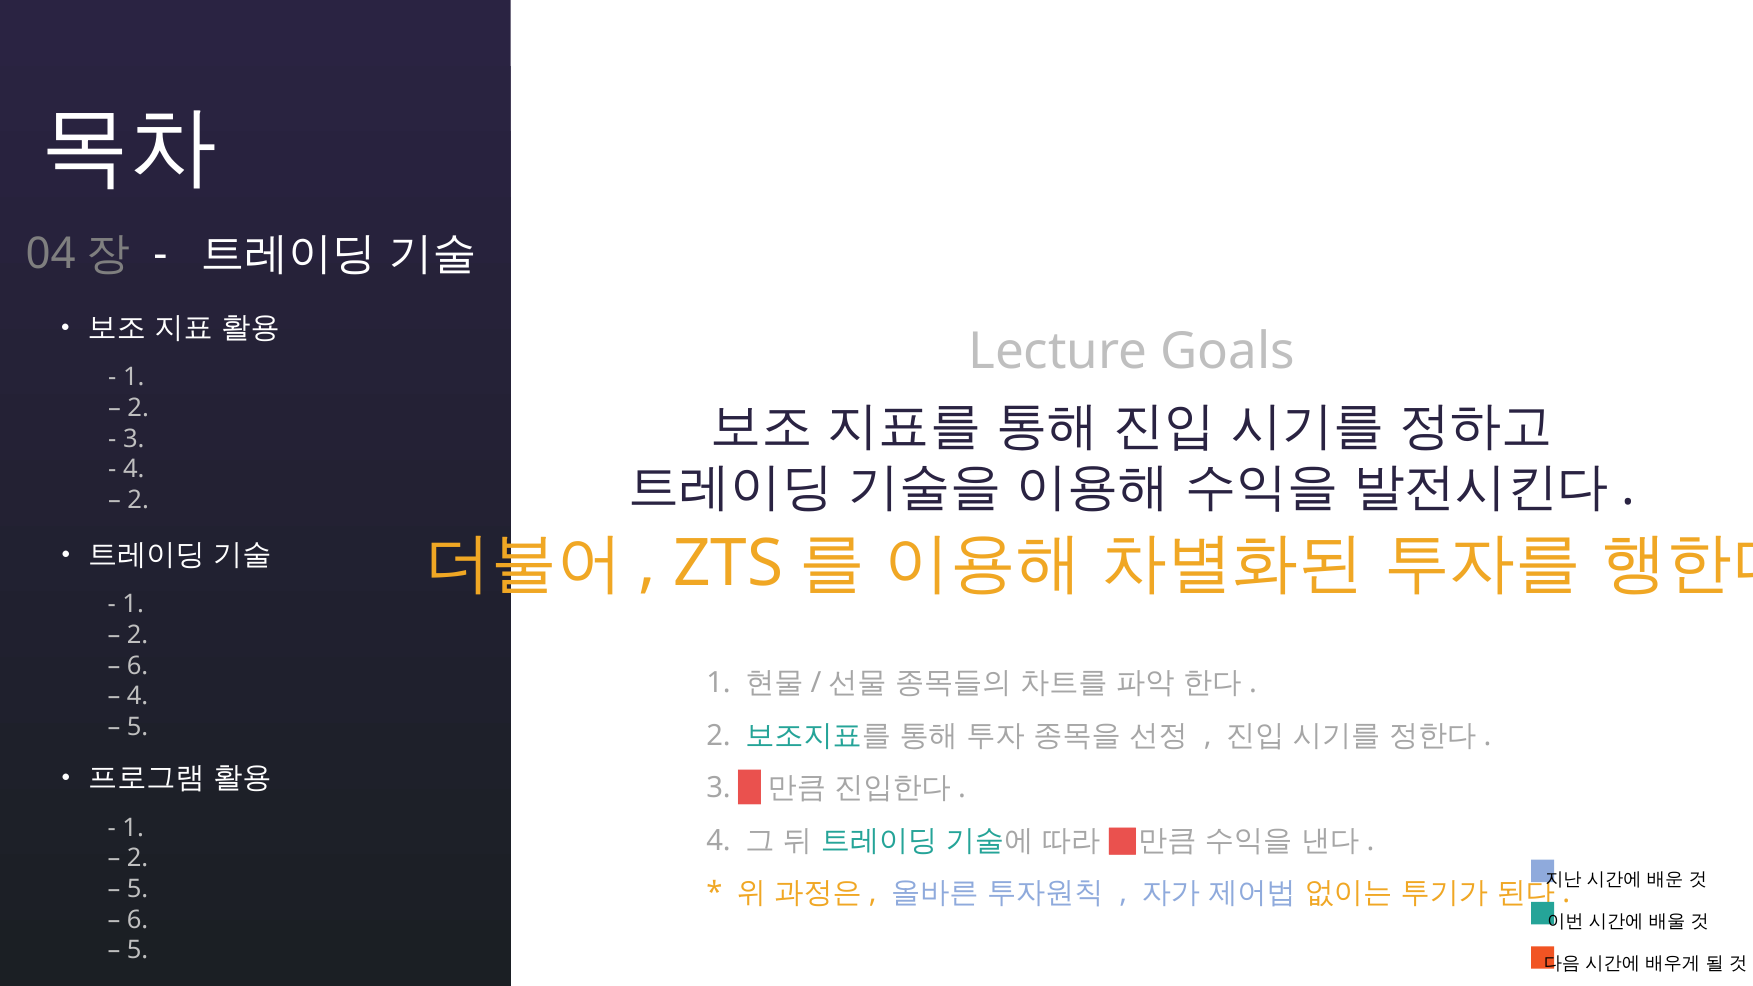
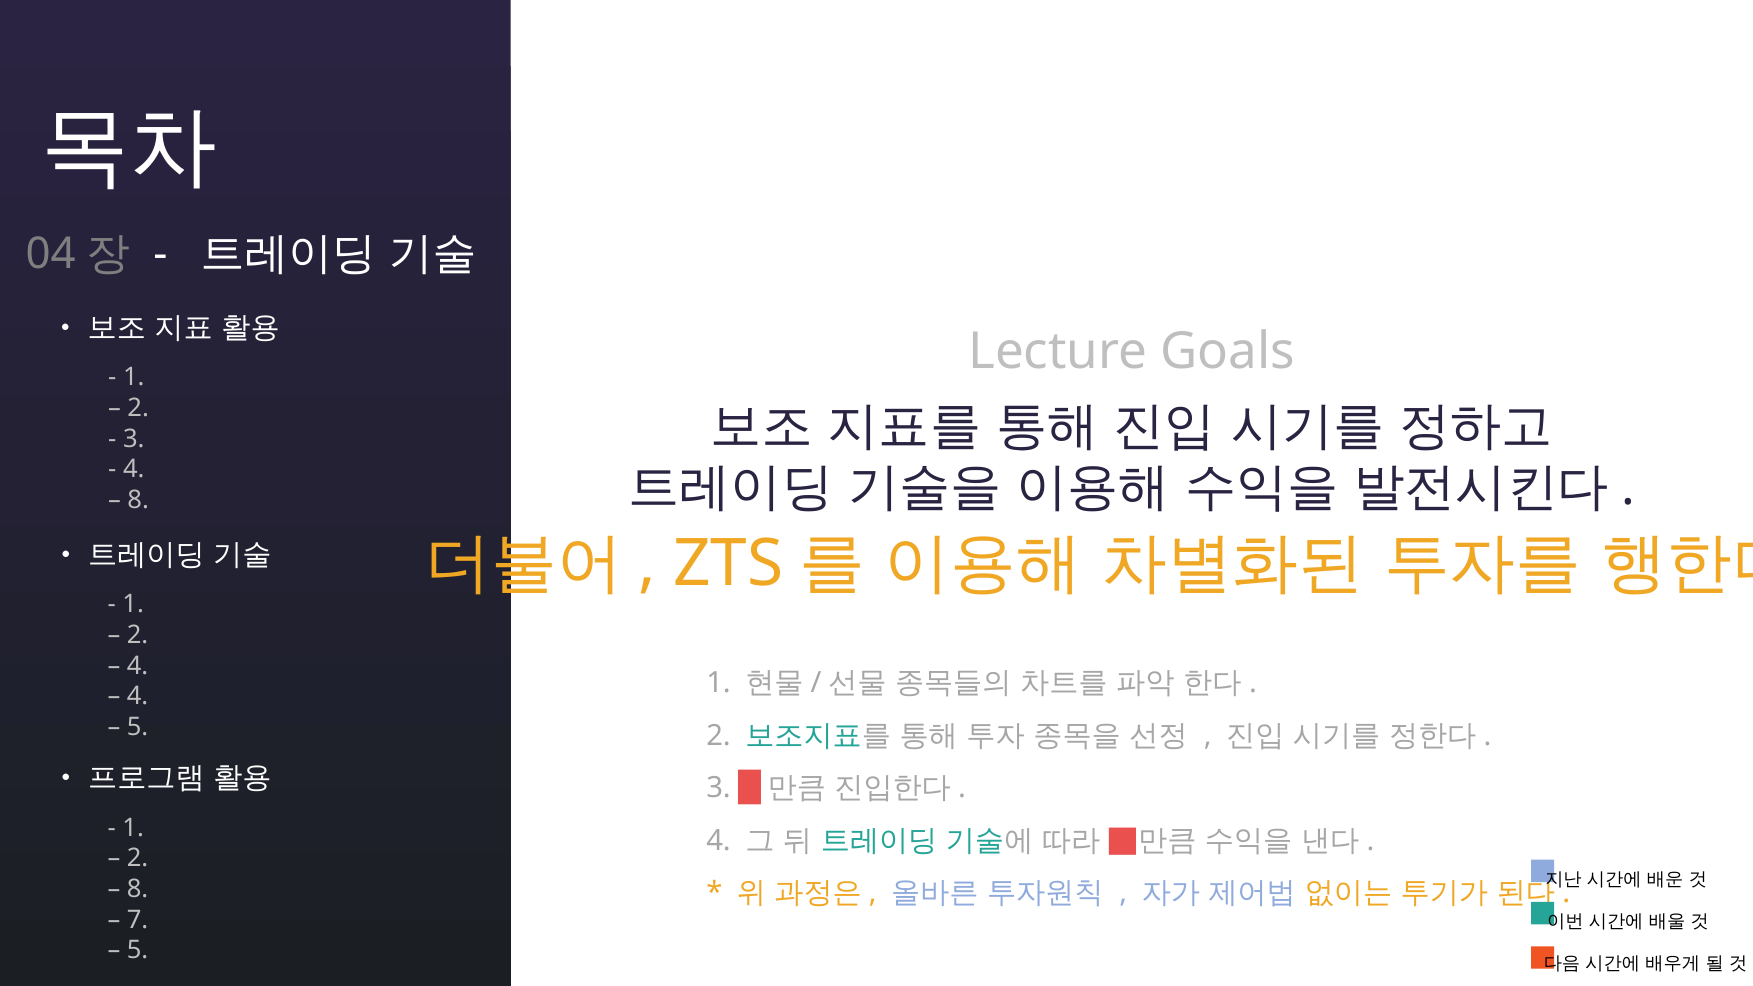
2: 2 -> 8 (138, 500)
6: 6 -> 4 (138, 666)
5: 5 -> 8 (138, 889)
6: 6 -> 7 (138, 920)
